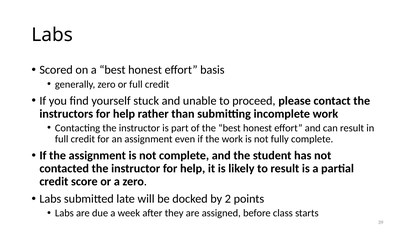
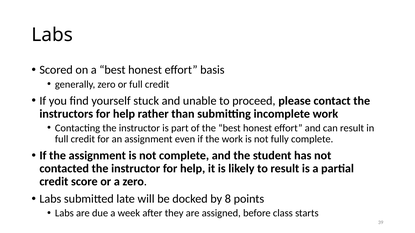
2: 2 -> 8 (228, 199)
